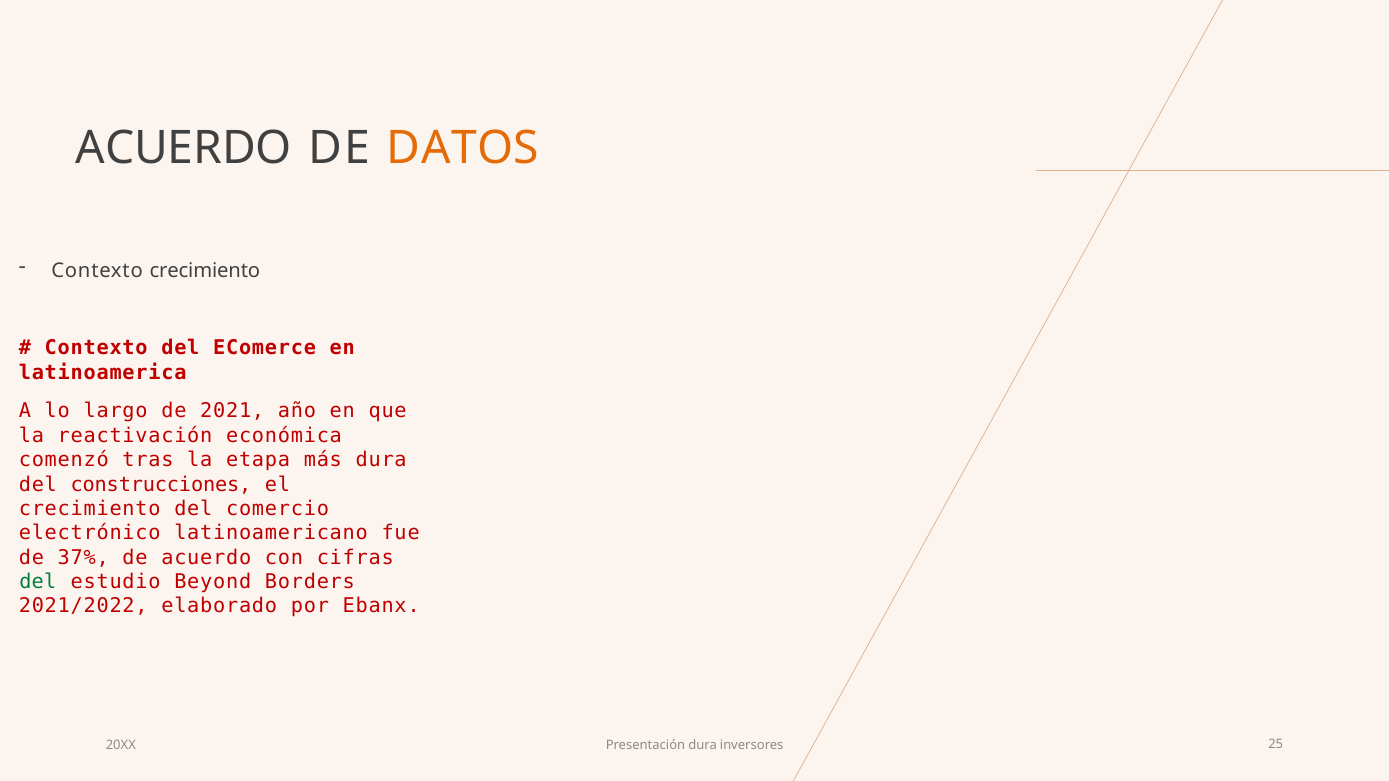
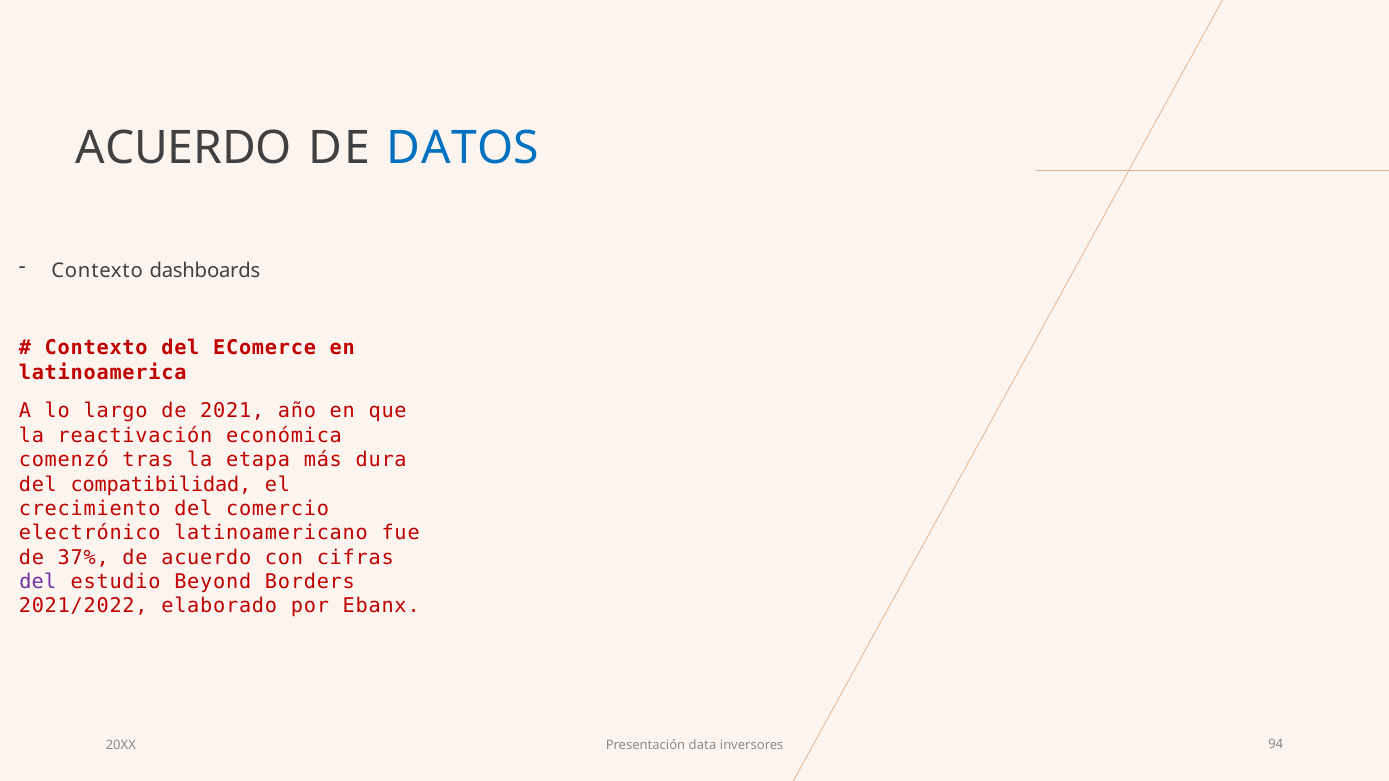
DATOS colour: orange -> blue (463, 148)
Contexto crecimiento: crecimiento -> dashboards (205, 271)
construcciones: construcciones -> compatibilidad (161, 485)
del colour: green -> purple (38, 582)
Presentación dura: dura -> data (703, 746)
25: 25 -> 94 (1276, 745)
